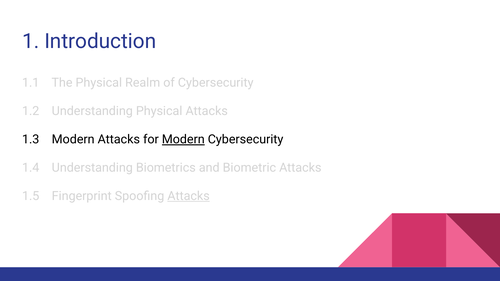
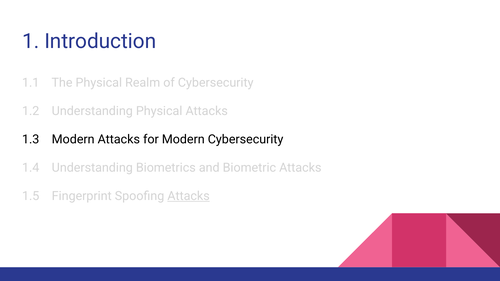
Modern underline: present -> none (183, 140)
